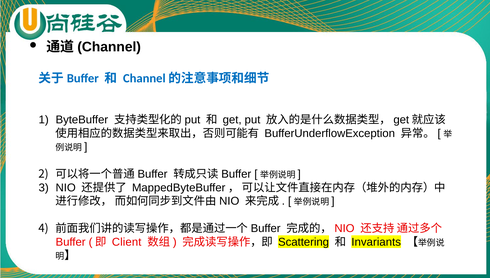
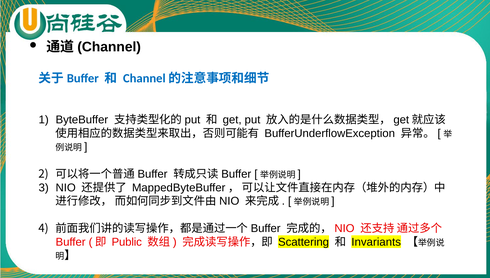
Client: Client -> Public (127, 242)
